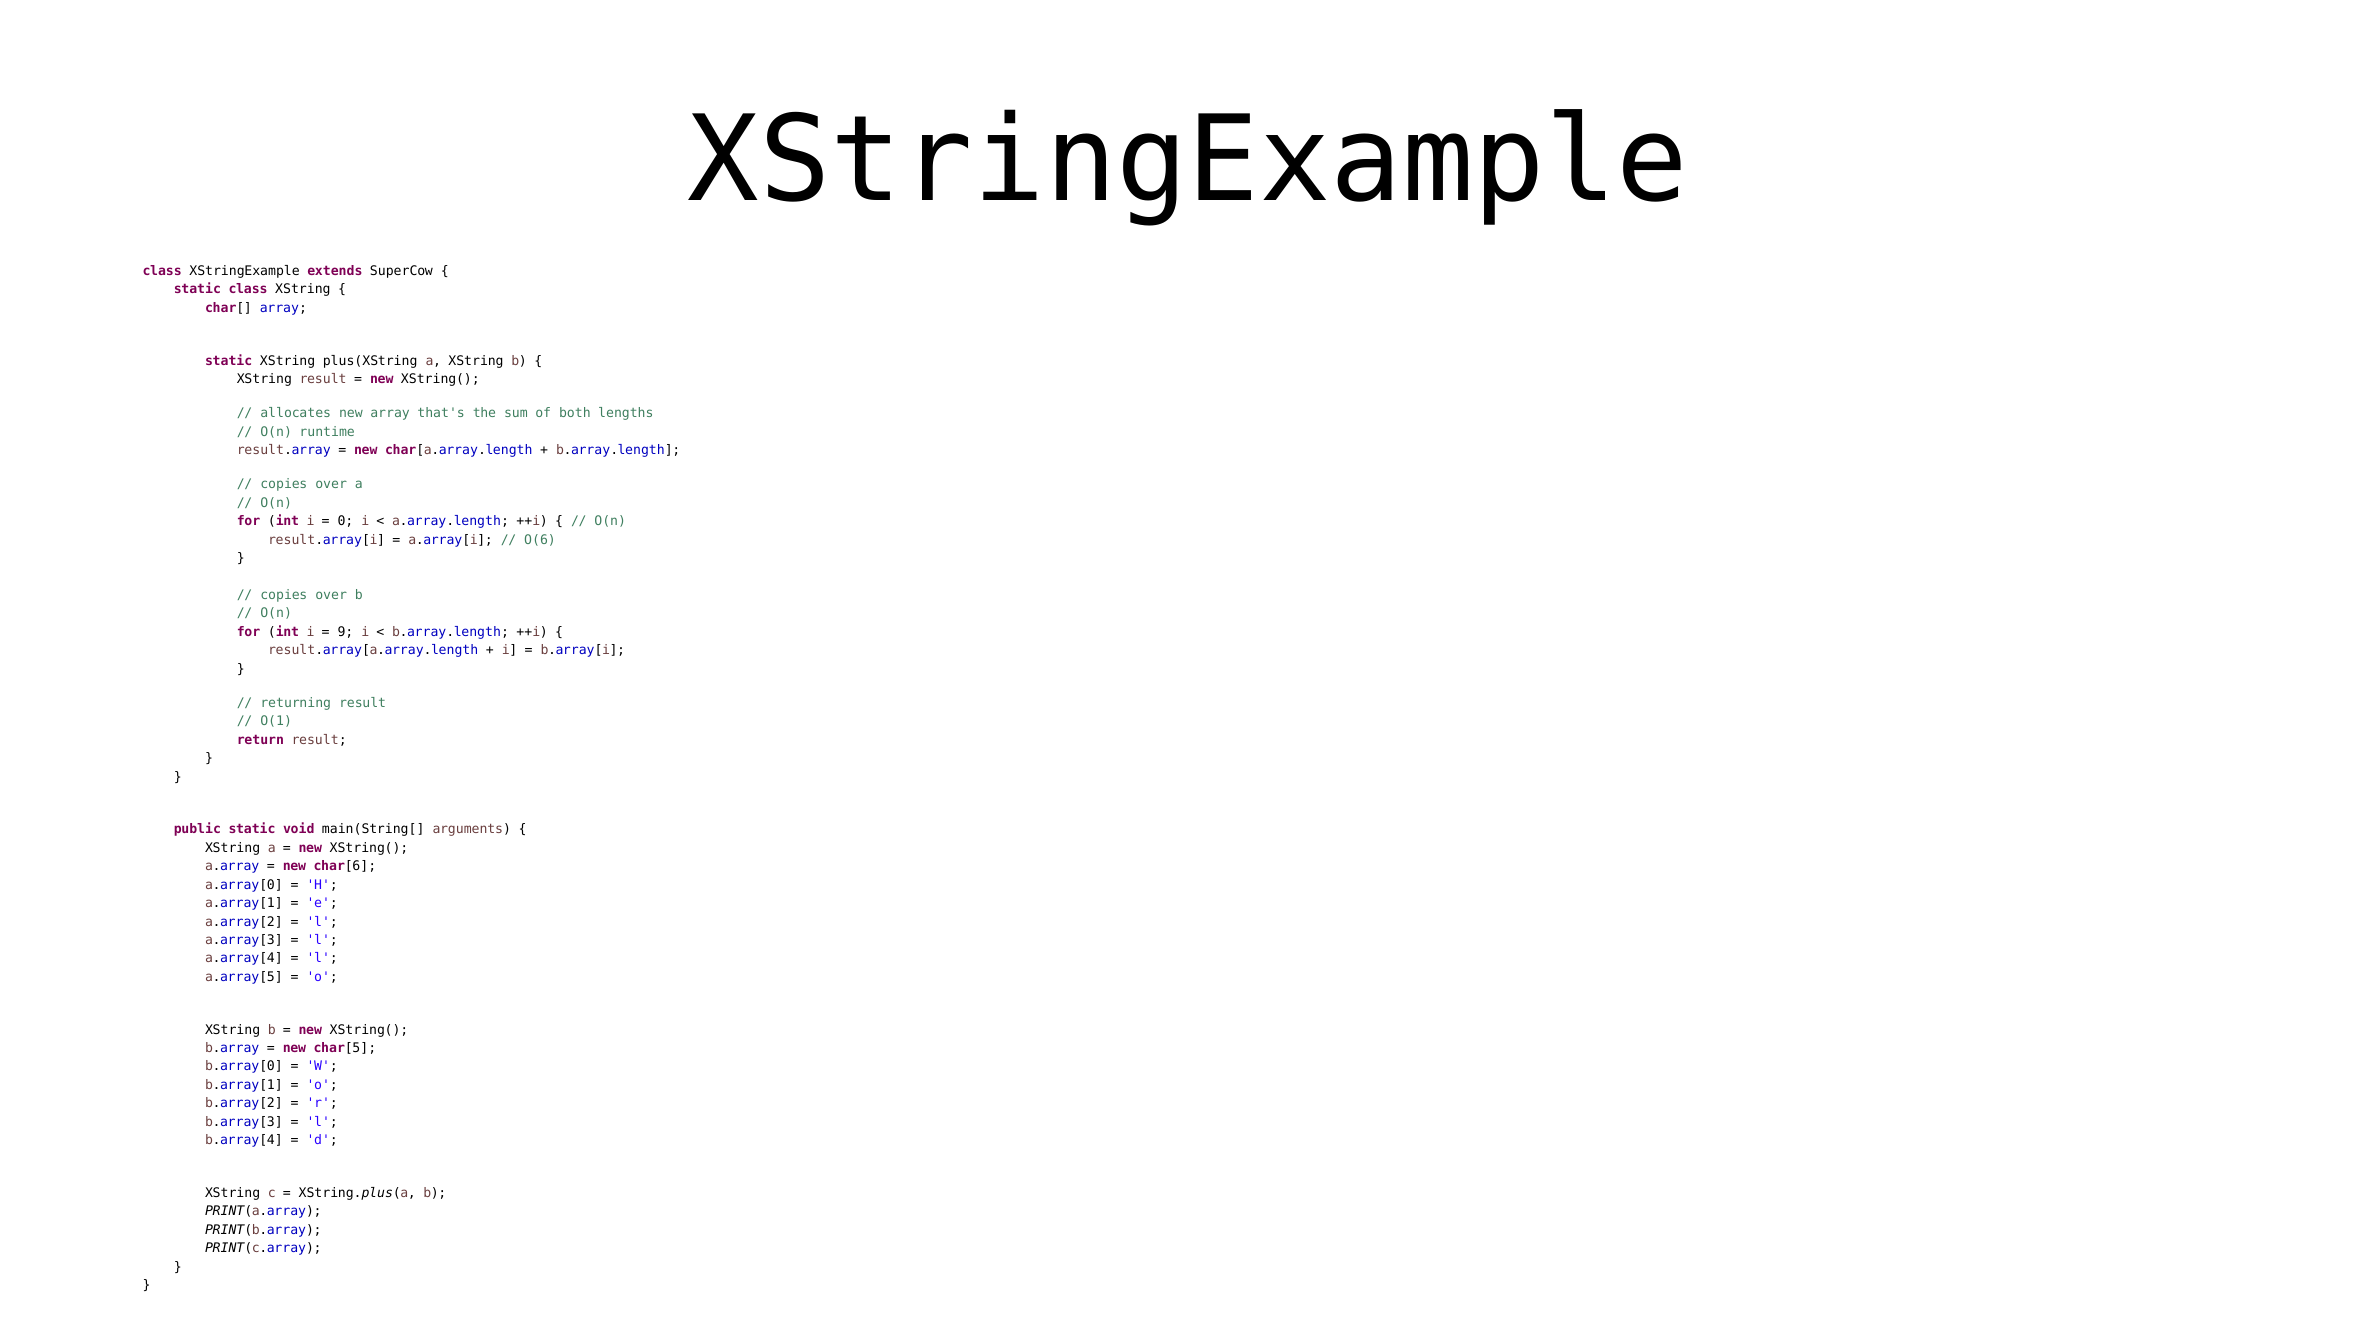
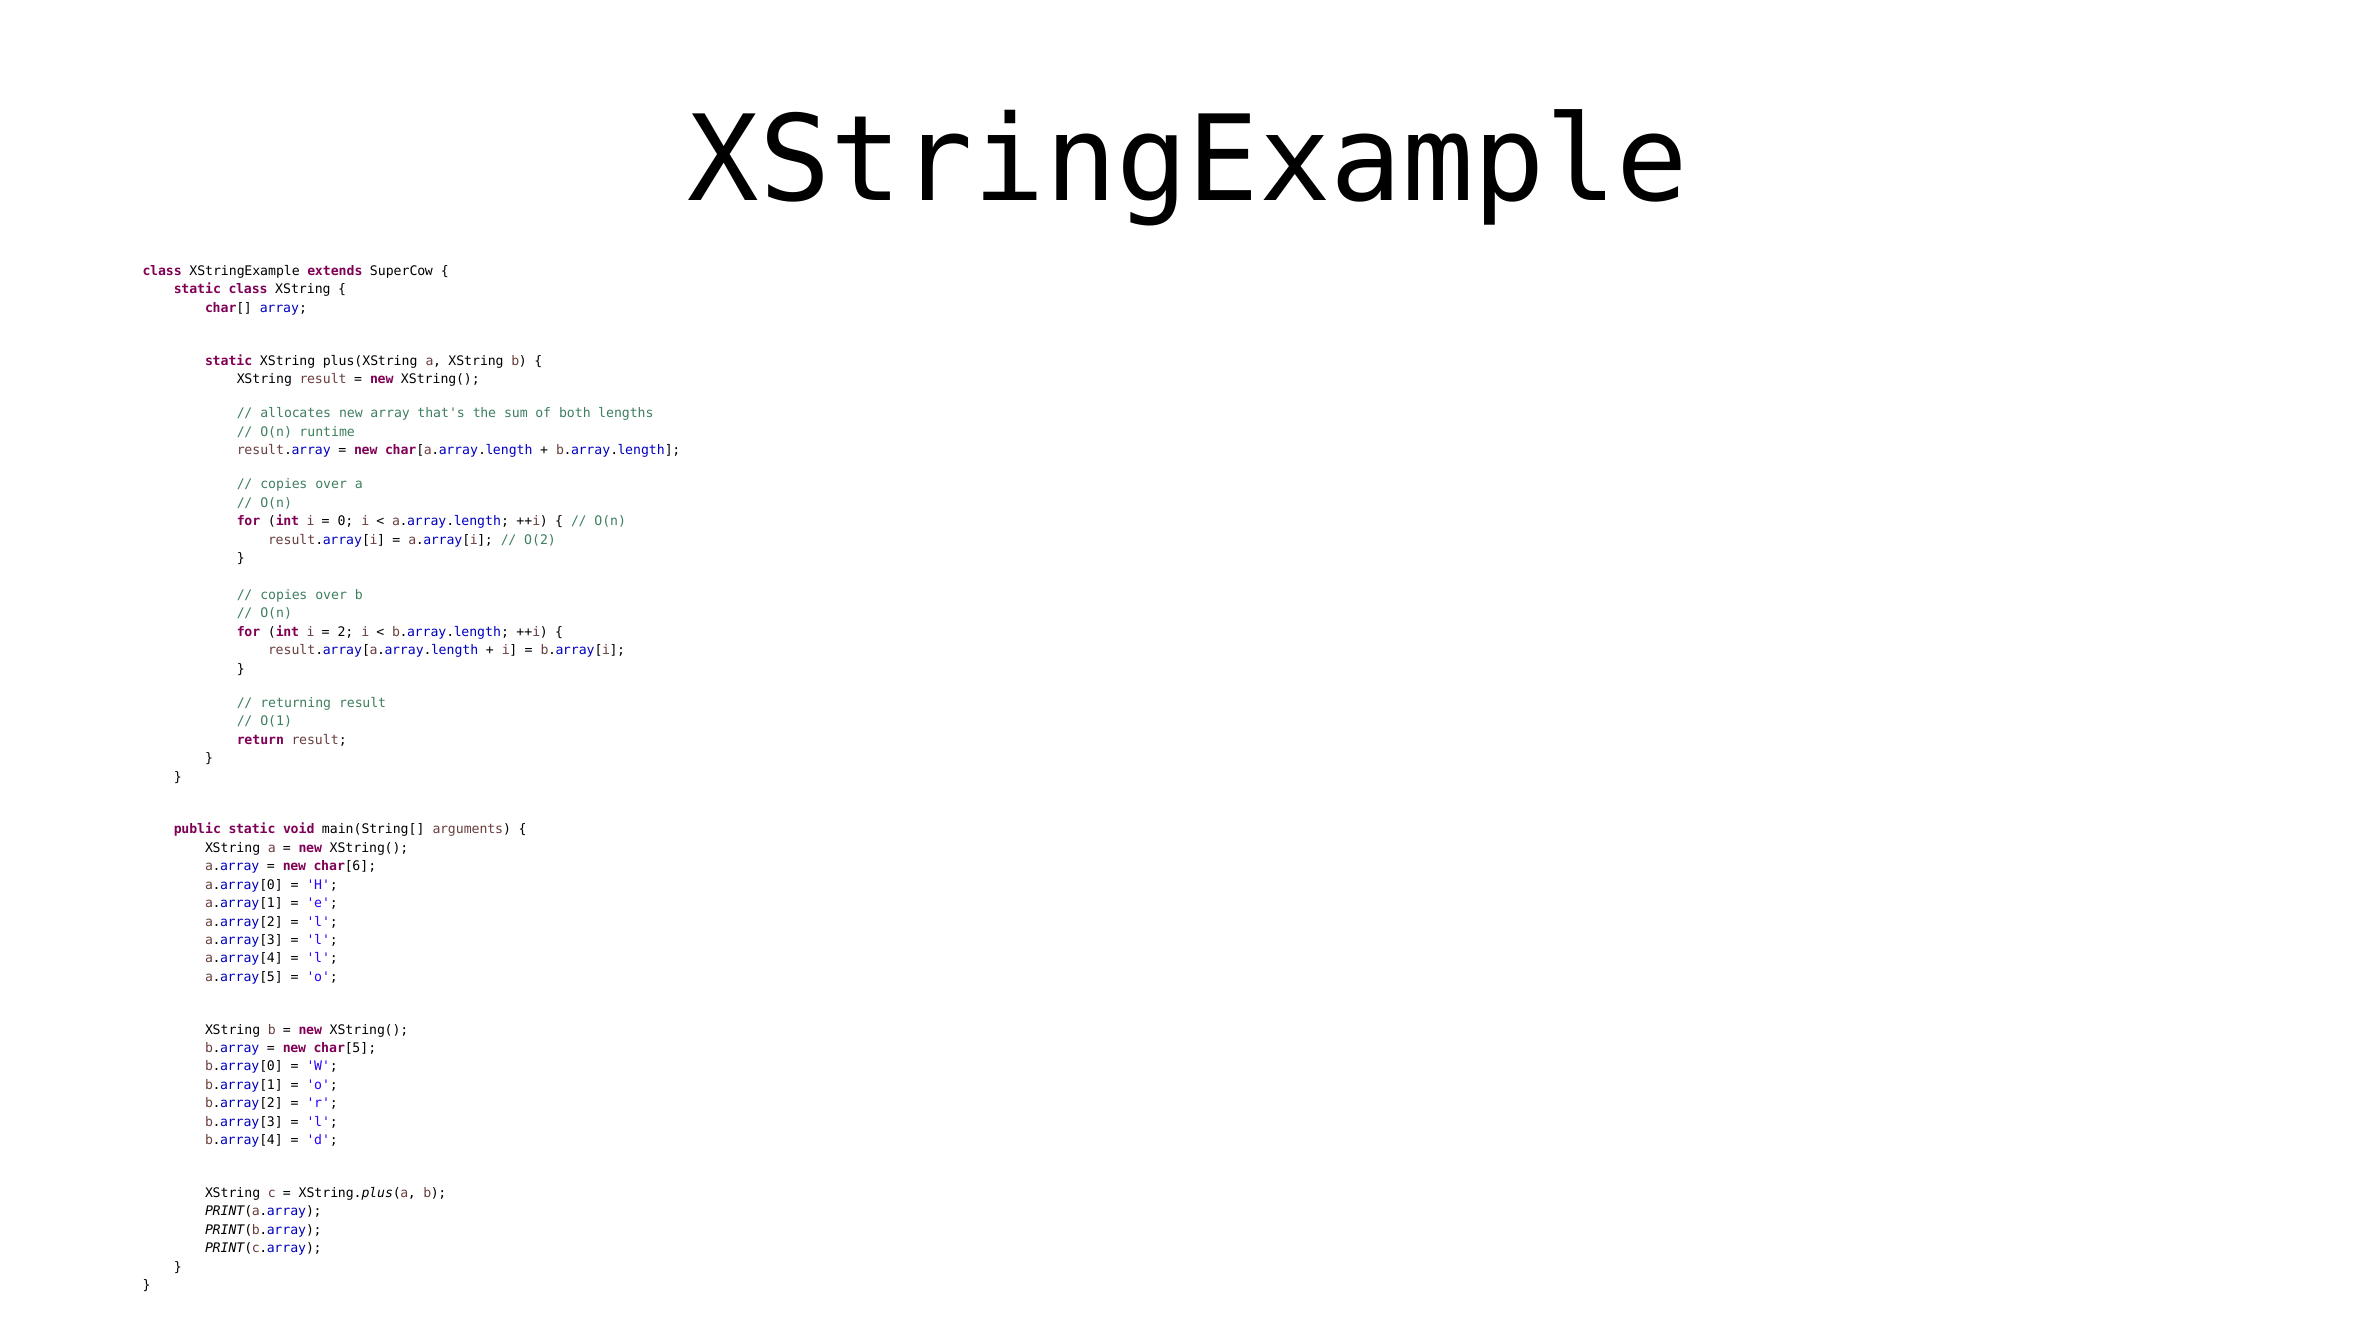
O(6: O(6 -> O(2 (540, 540)
9: 9 -> 2 (345, 632)
